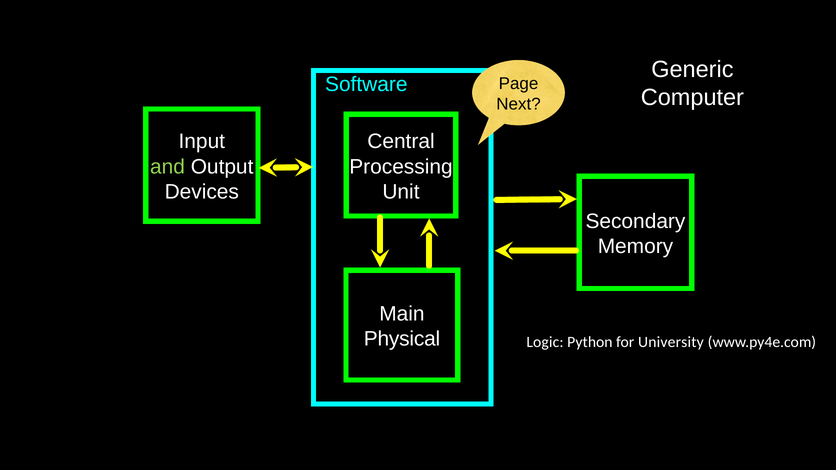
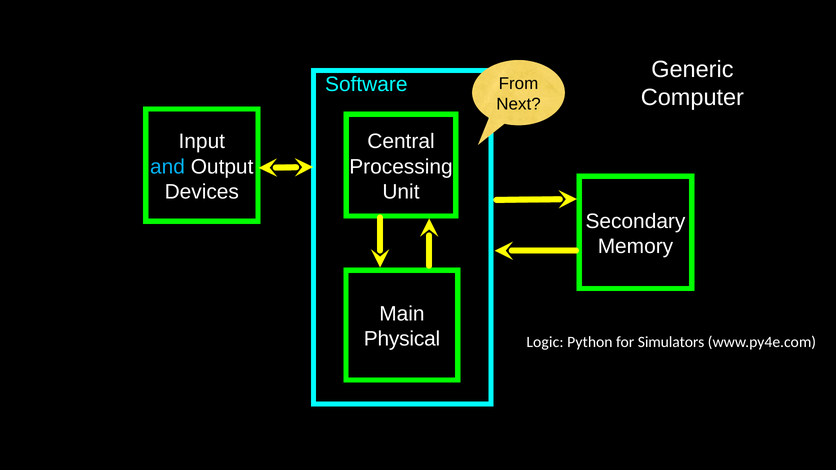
Page: Page -> From (519, 84)
and colour: light green -> light blue (168, 167)
University: University -> Simulators (671, 342)
